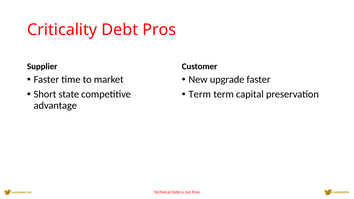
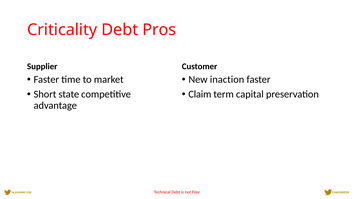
upgrade: upgrade -> inaction (227, 80)
Term: Term -> Claim (200, 94)
